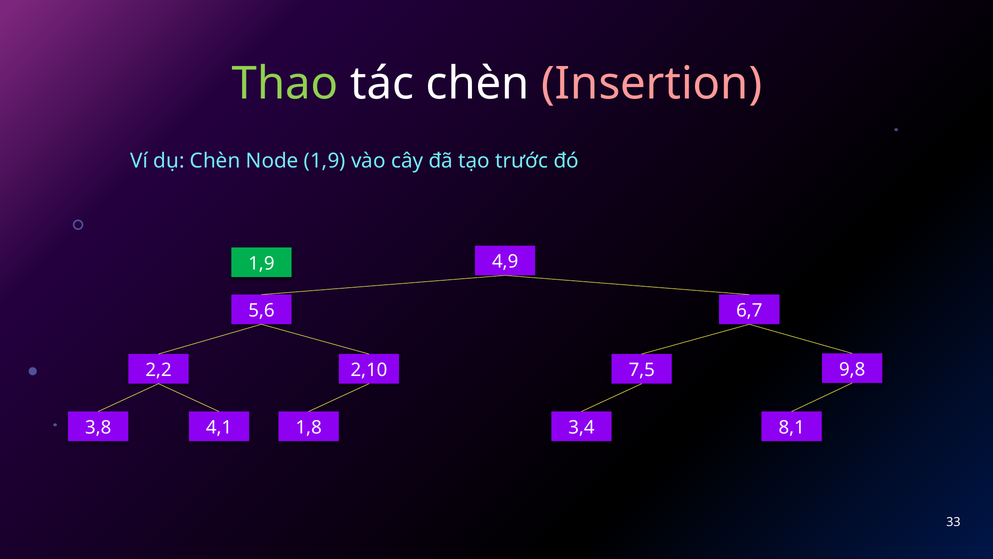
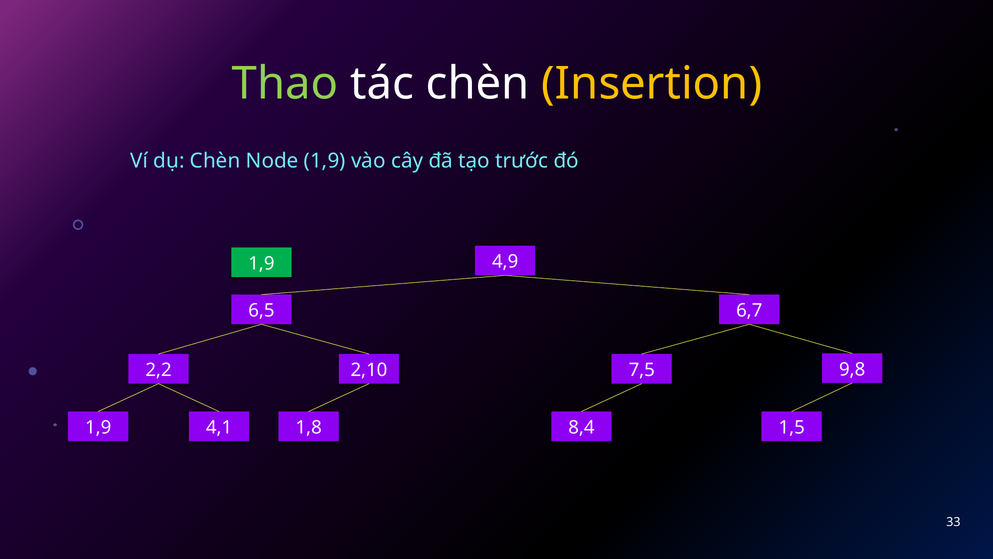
Insertion colour: pink -> yellow (652, 83)
5,6: 5,6 -> 6,5 (261, 310)
3,8: 3,8 -> 1,9 (98, 427)
3,4: 3,4 -> 8,4 (581, 427)
8,1: 8,1 -> 1,5 (792, 427)
